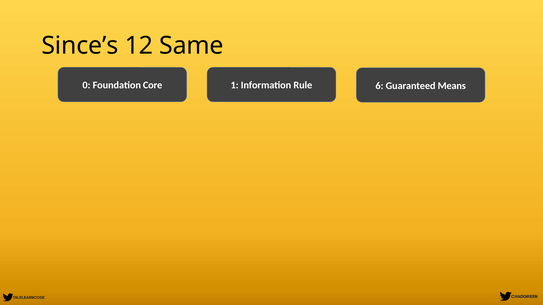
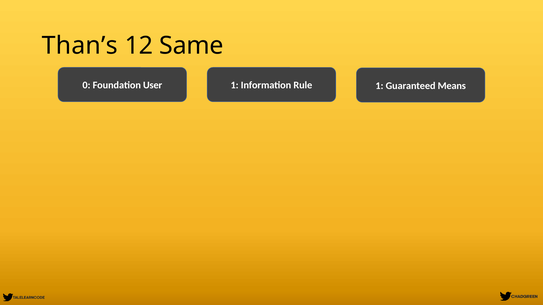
Since’s: Since’s -> Than’s (80, 46)
Core: Core -> User (153, 85)
Rule 6: 6 -> 1 (379, 86)
